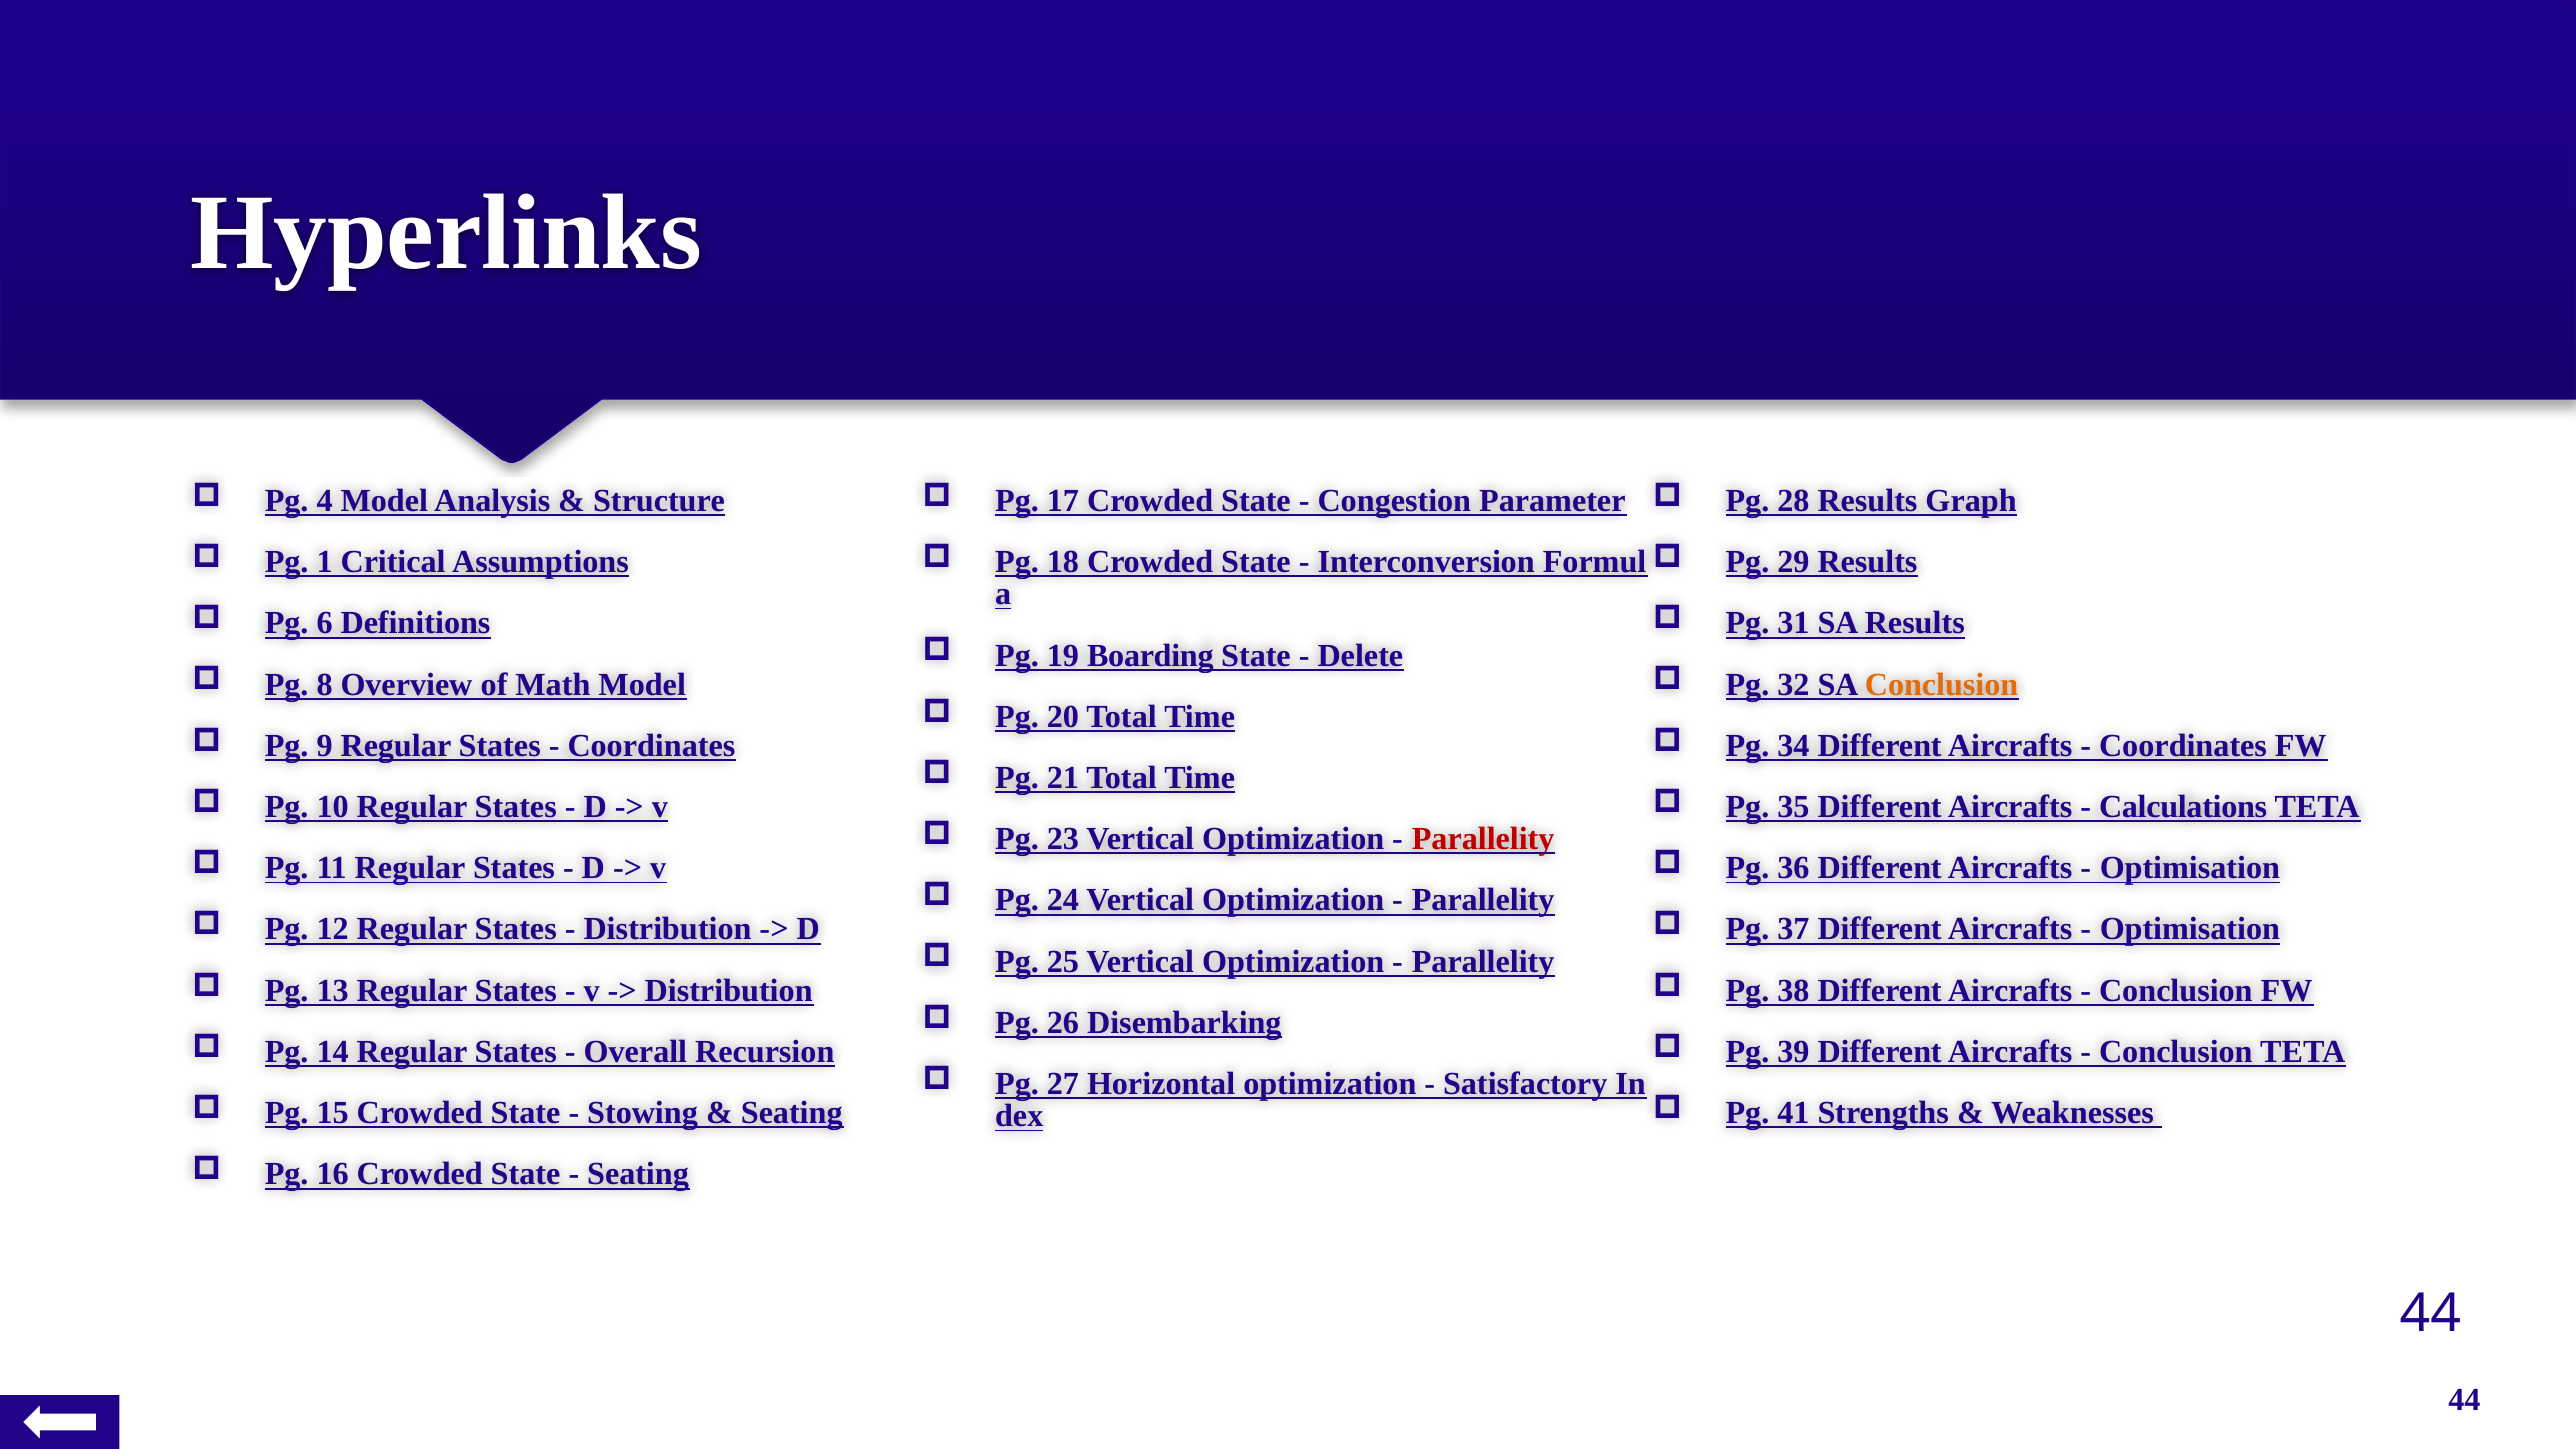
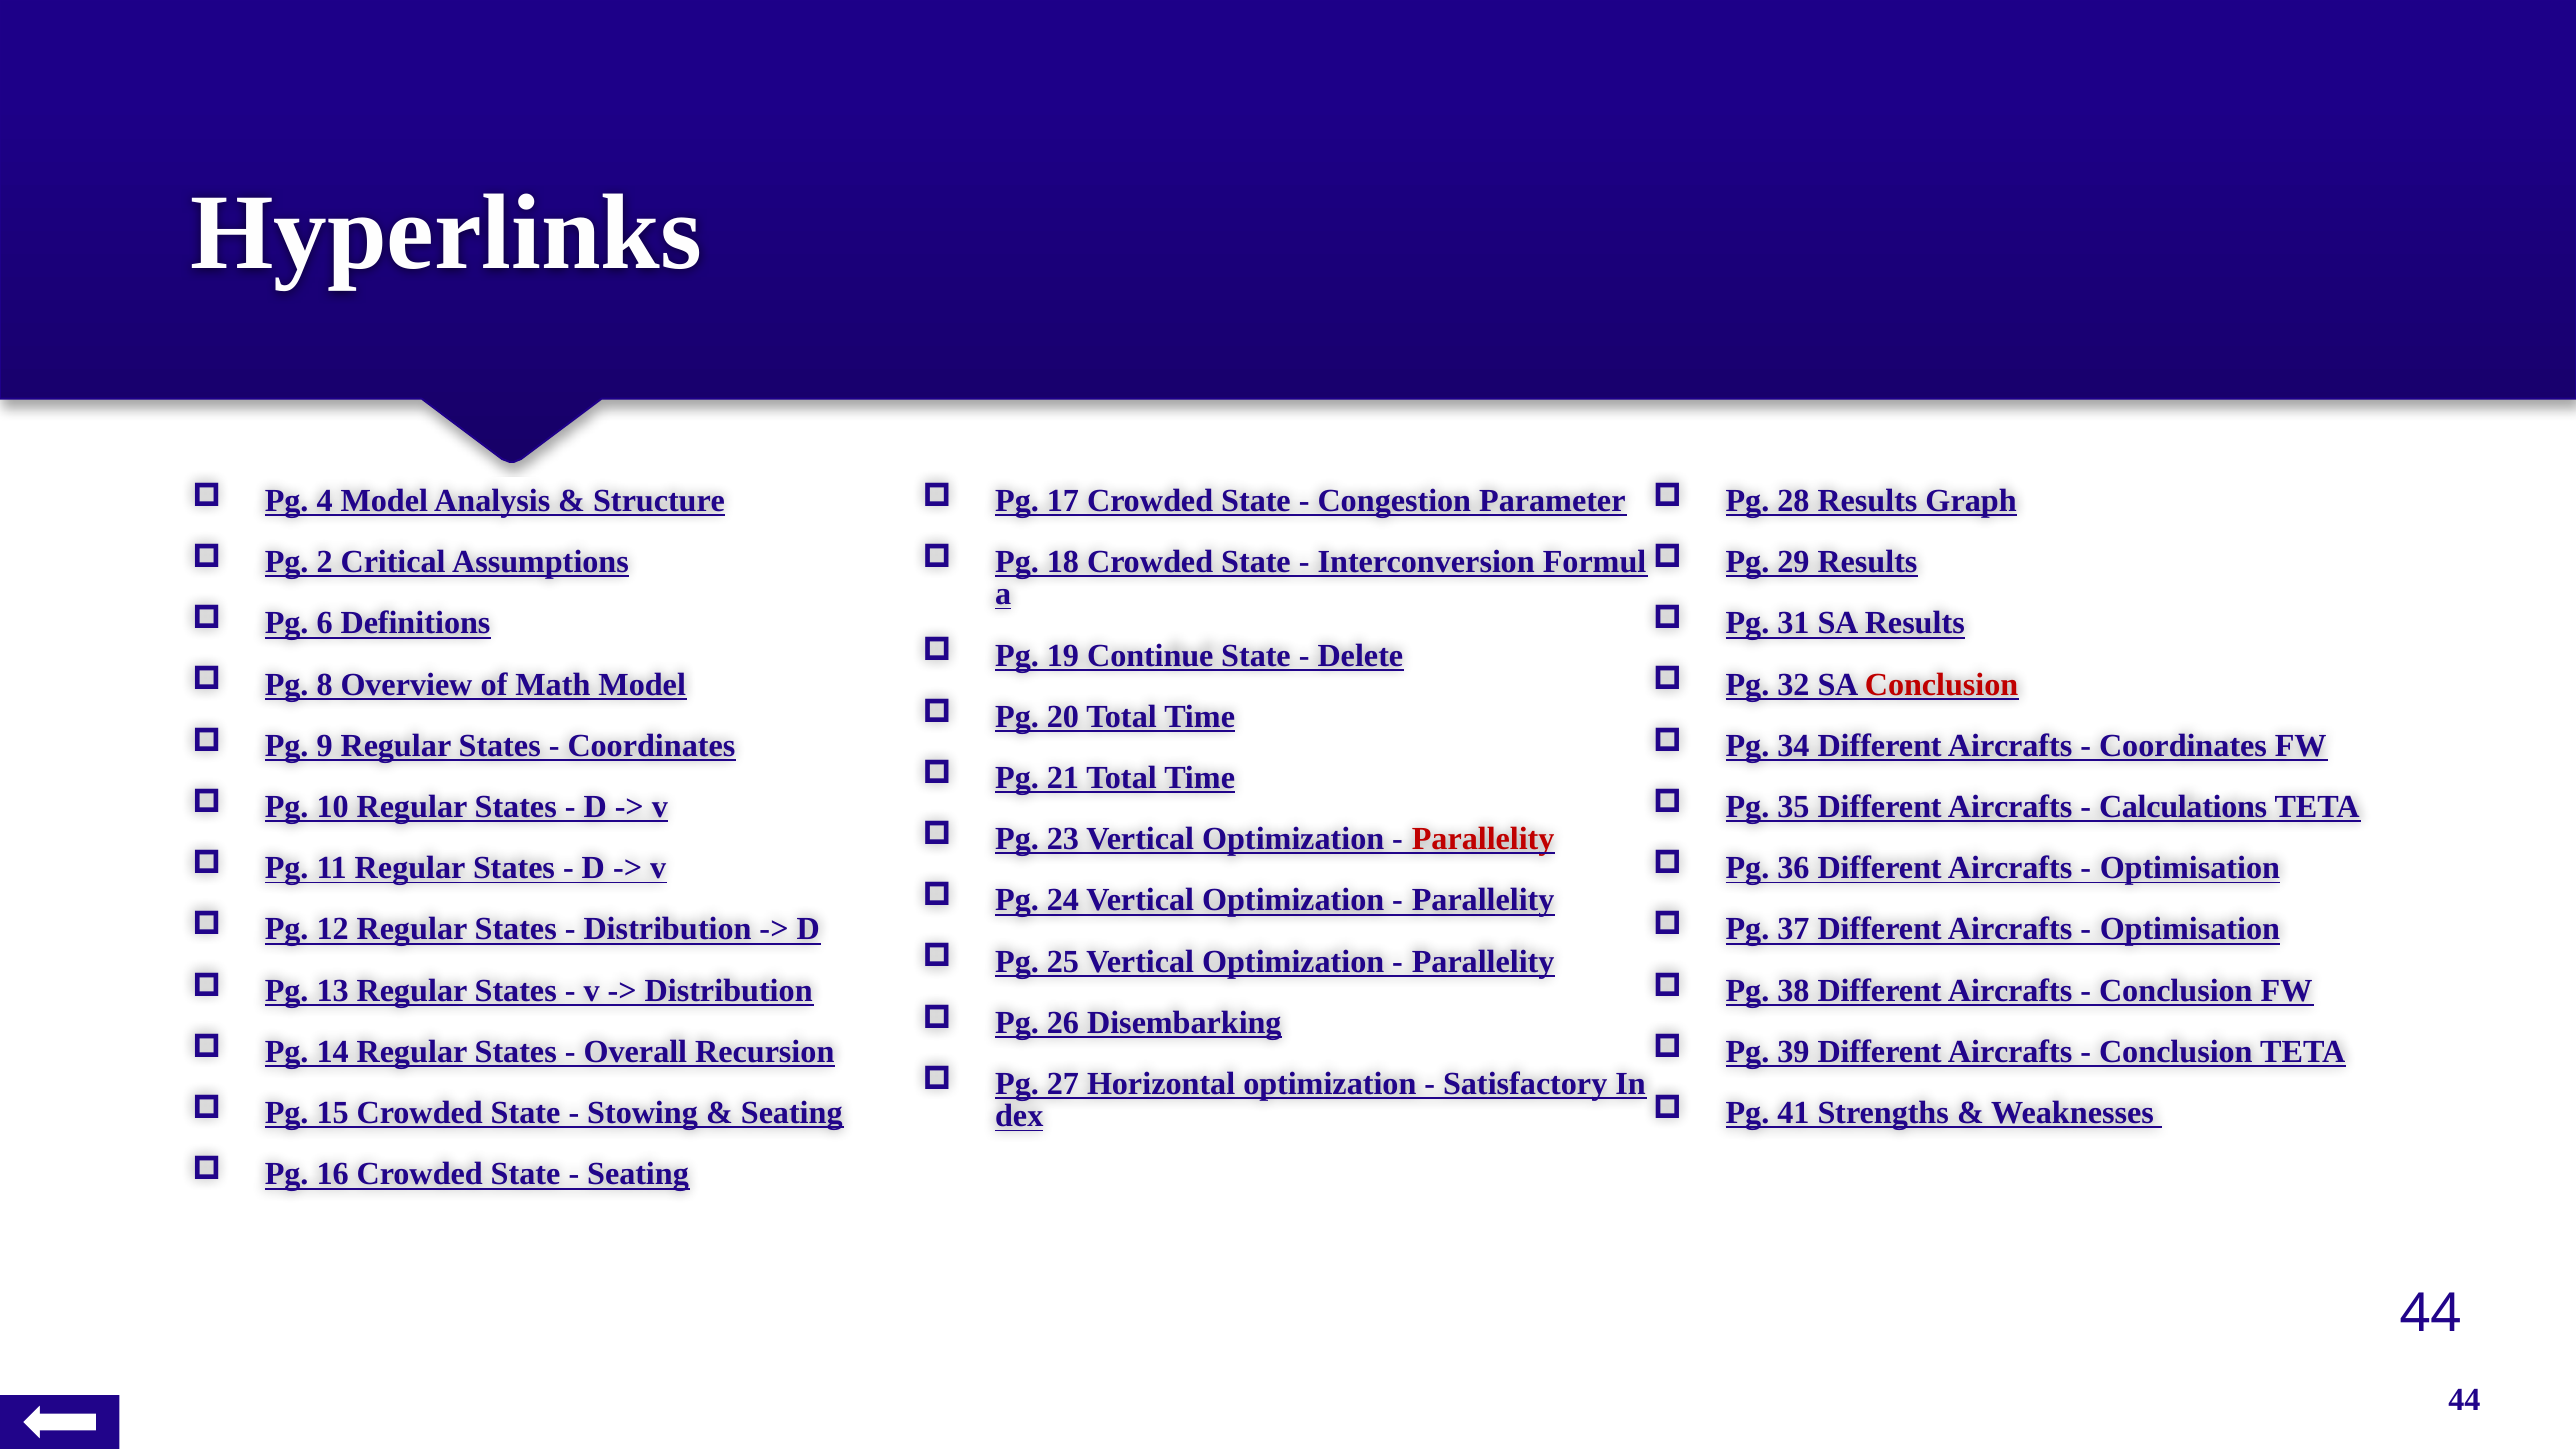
1: 1 -> 2 (325, 562)
Boarding: Boarding -> Continue (1150, 655)
Conclusion colour: orange -> red (1942, 684)
